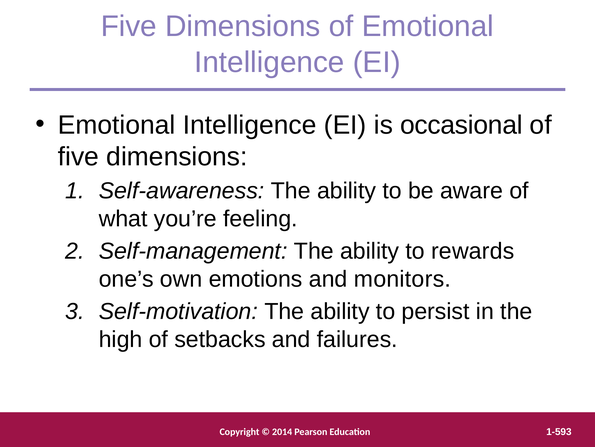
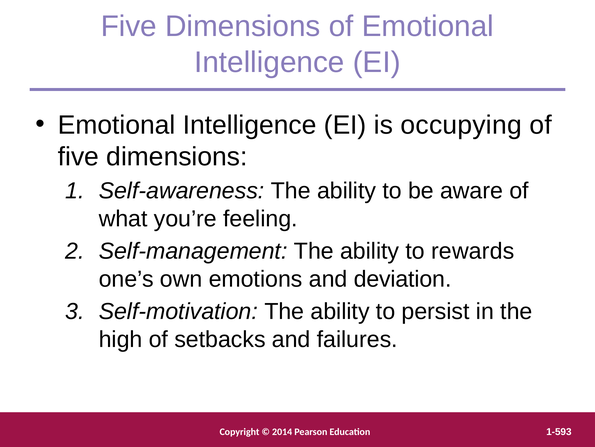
occasional: occasional -> occupying (461, 125)
monitors: monitors -> deviation (403, 279)
